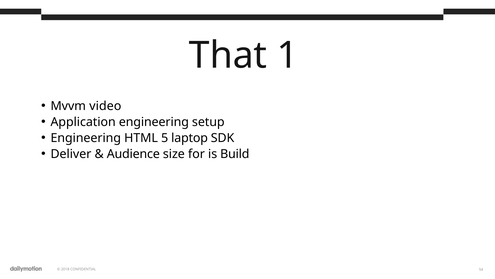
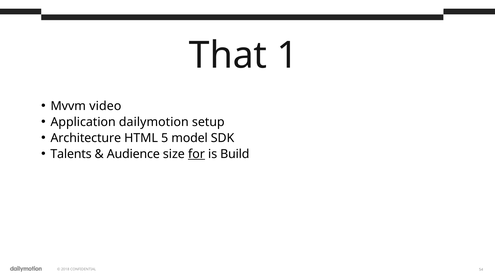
Application engineering: engineering -> dailymotion (154, 122)
Engineering: Engineering -> Architecture (86, 138)
laptop: laptop -> model (190, 138)
Deliver: Deliver -> Talents (71, 154)
for underline: none -> present (196, 154)
